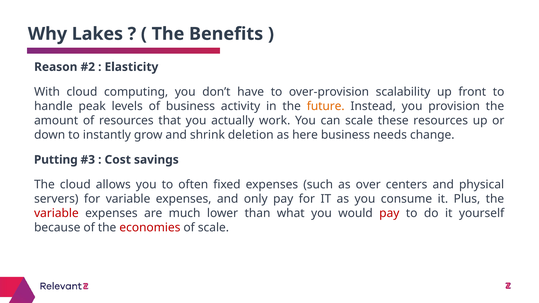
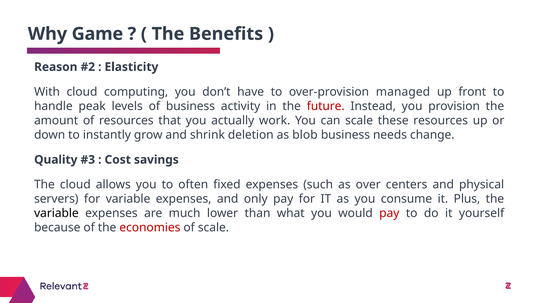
Lakes: Lakes -> Game (97, 34)
scalability: scalability -> managed (403, 92)
future colour: orange -> red (326, 106)
here: here -> blob (305, 135)
Putting: Putting -> Quality (56, 160)
variable colour: red -> black (56, 213)
